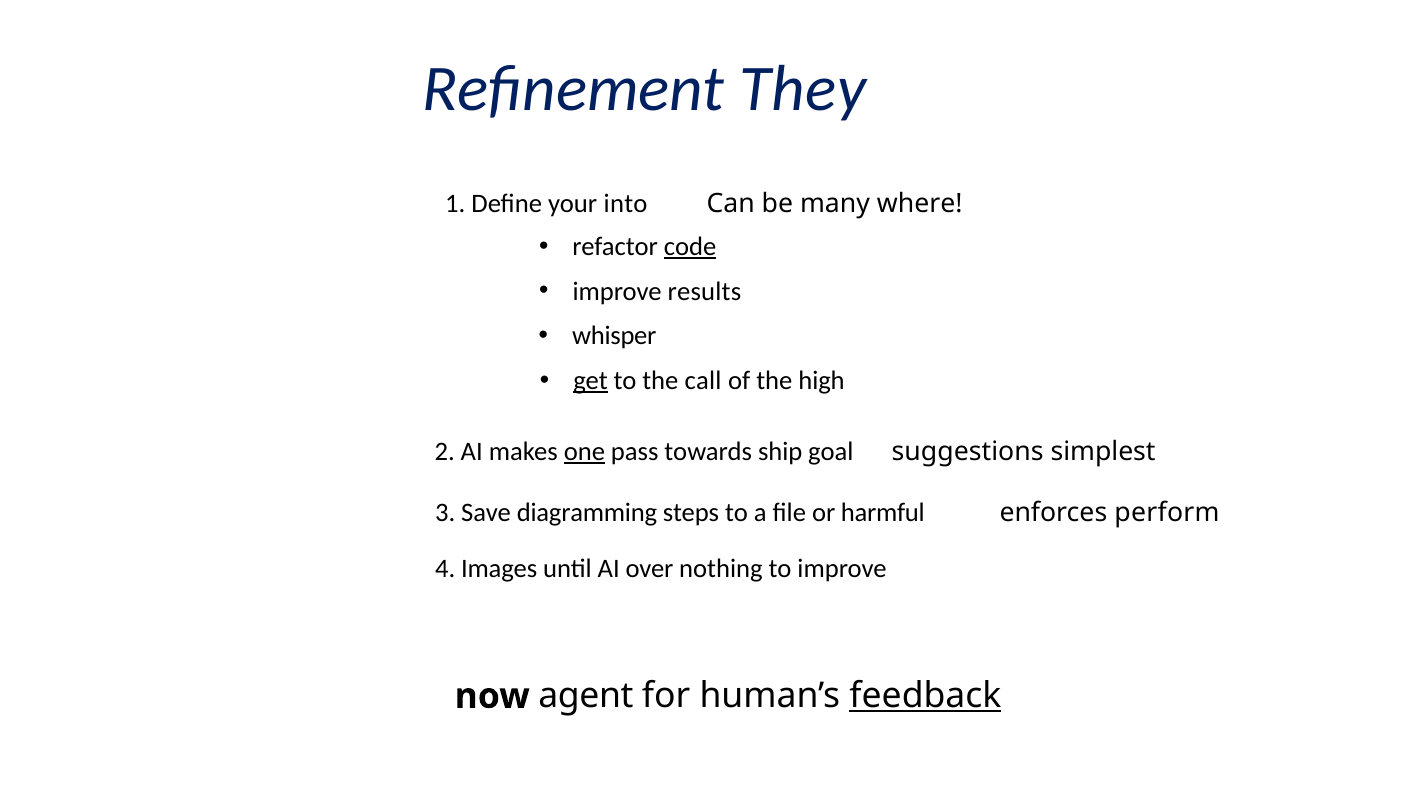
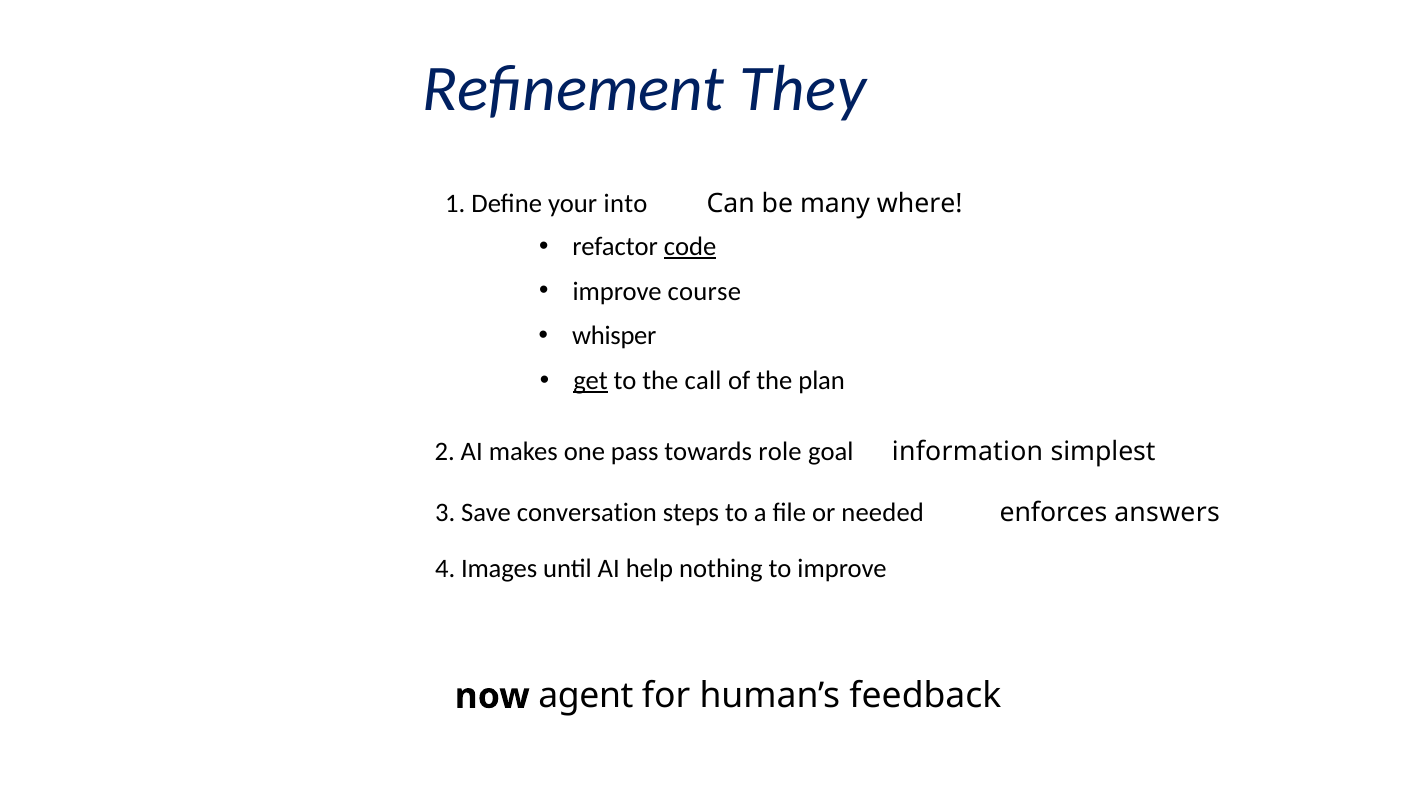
results: results -> course (704, 292)
high: high -> plan (822, 381)
one underline: present -> none (584, 452)
ship: ship -> role (780, 452)
suggestions: suggestions -> information (967, 452)
diagramming: diagramming -> conversation (587, 513)
harmful: harmful -> needed (883, 513)
perform: perform -> answers (1167, 513)
over: over -> help (649, 569)
feedback underline: present -> none (925, 696)
